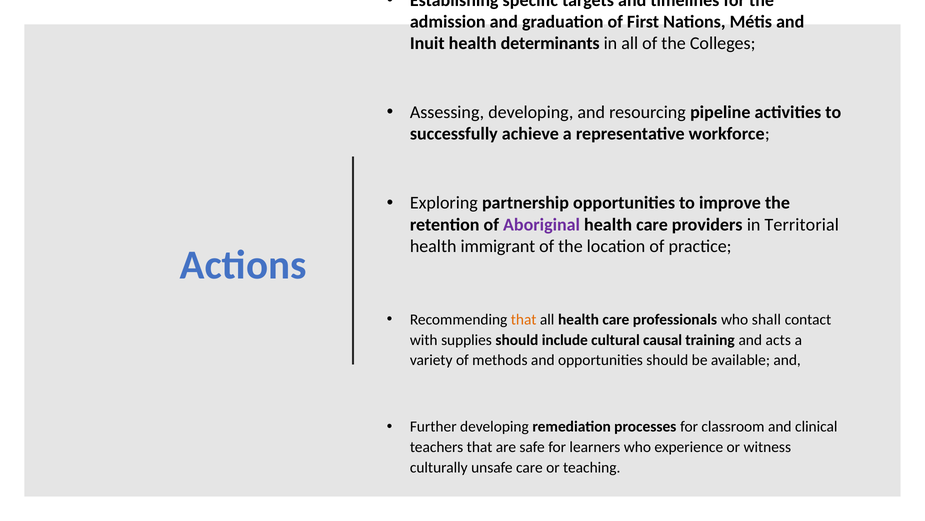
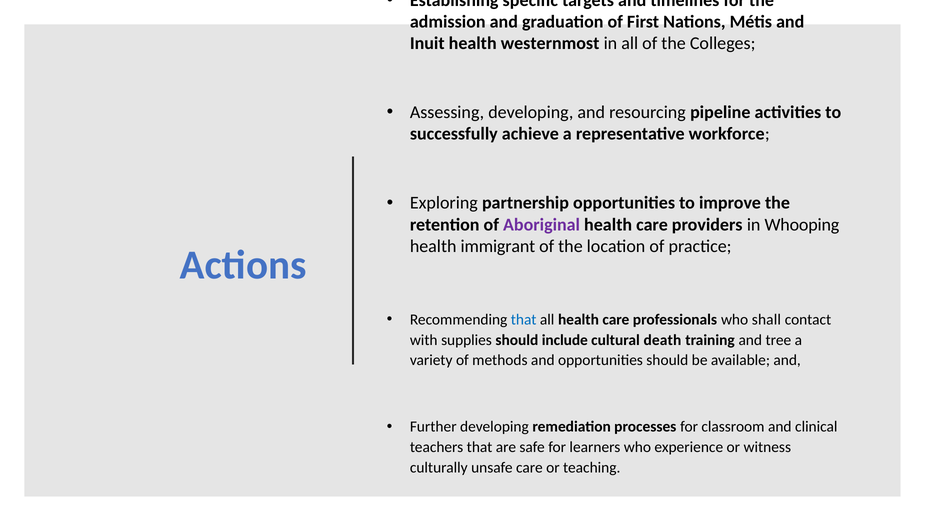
determinants: determinants -> westernmost (550, 43)
Territorial: Territorial -> Whooping (802, 224)
that colour: orange -> blue (524, 319)
causal: causal -> death (662, 340)
acts: acts -> tree (778, 340)
